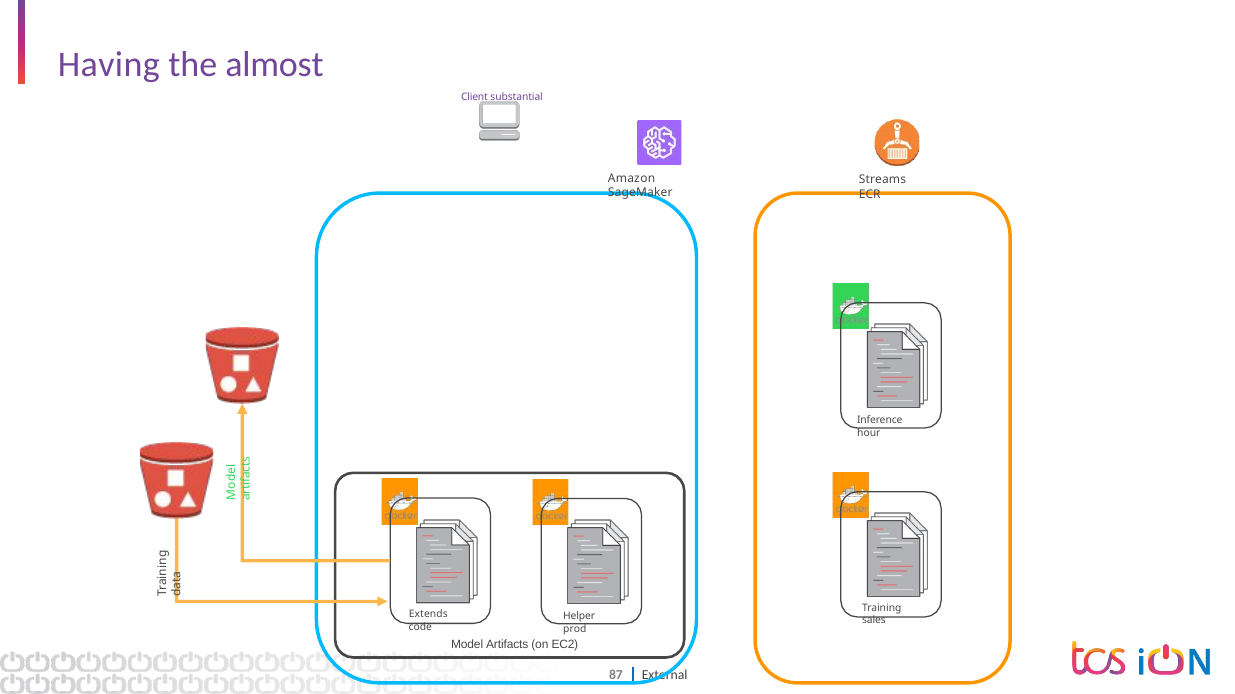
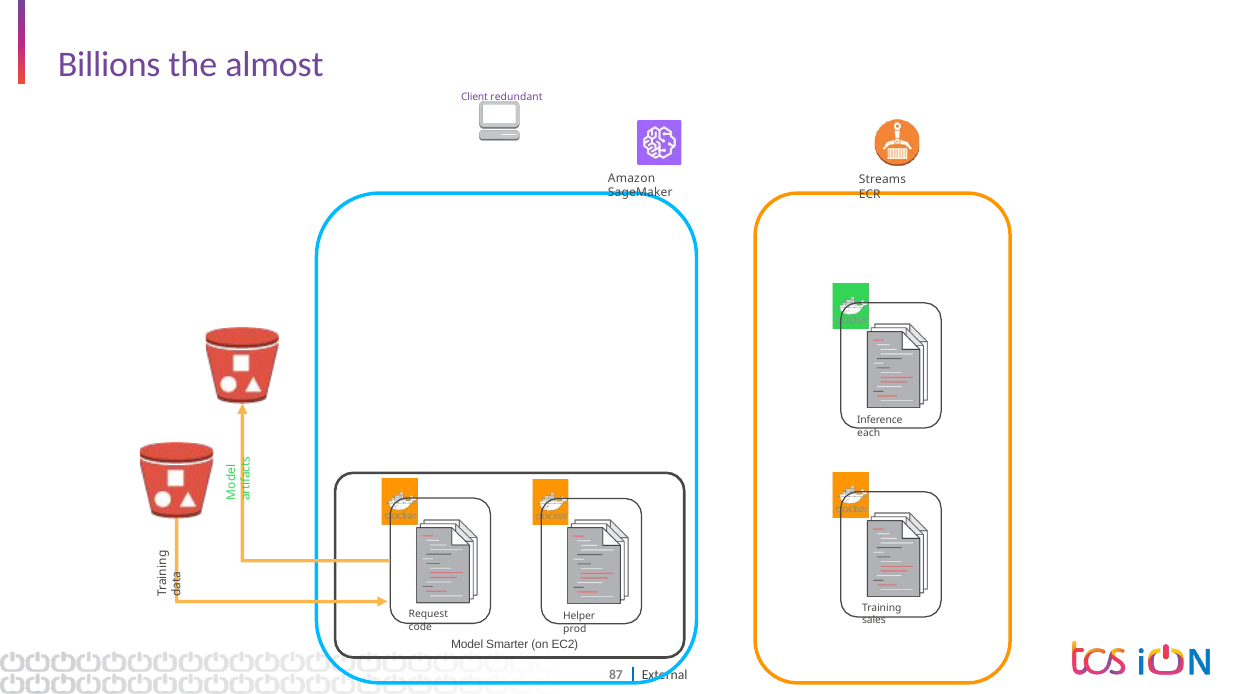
Having: Having -> Billions (109, 65)
substantial: substantial -> redundant (517, 97)
hour: hour -> each (869, 433)
Extends: Extends -> Request (428, 615)
Artifacts: Artifacts -> Smarter (507, 645)
